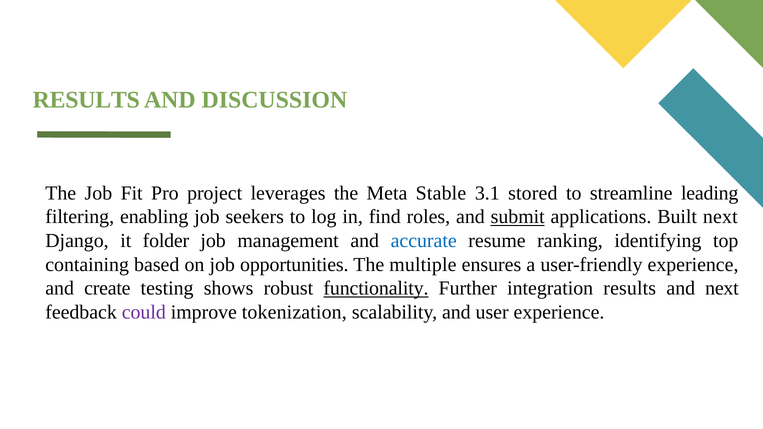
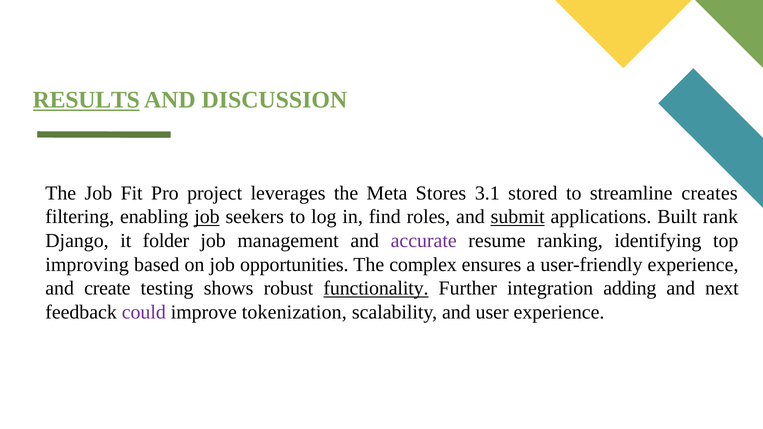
RESULTS underline: none -> present (86, 100)
Stable: Stable -> Stores (441, 193)
leading: leading -> creates (710, 193)
job underline: none -> present (207, 217)
Built next: next -> rank (720, 217)
accurate colour: blue -> purple (424, 241)
containing: containing -> improving (87, 265)
multiple: multiple -> complex (423, 265)
integration results: results -> adding (630, 288)
